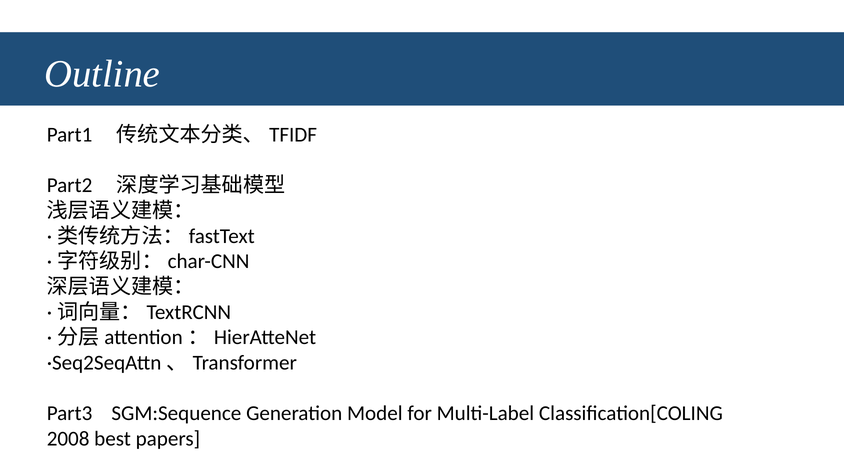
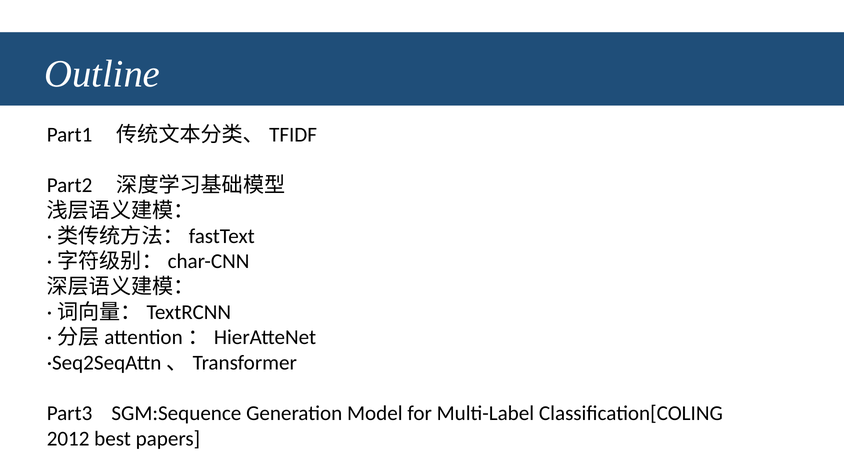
2008: 2008 -> 2012 (68, 439)
